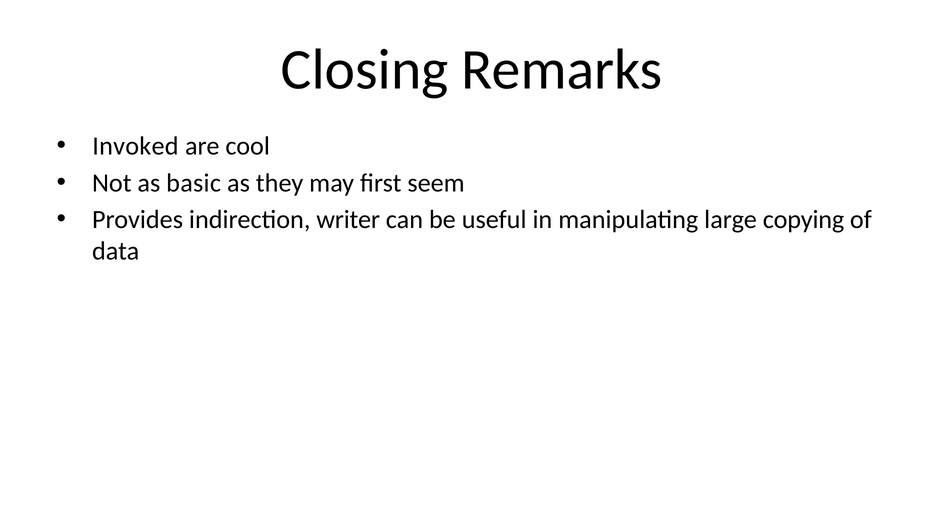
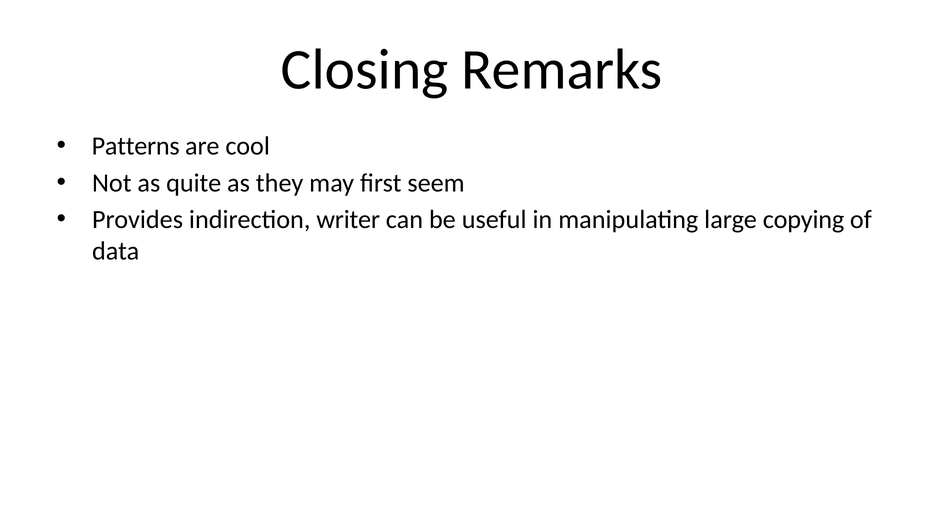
Invoked: Invoked -> Patterns (136, 146)
basic: basic -> quite (194, 183)
